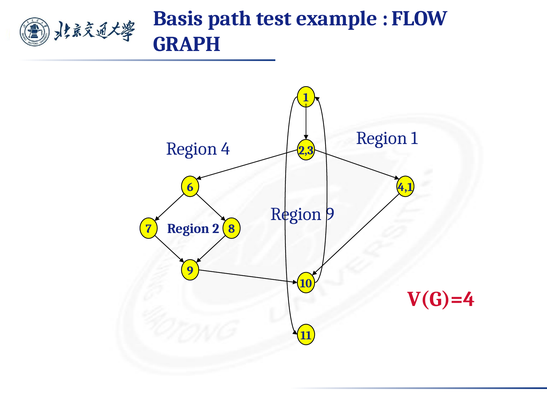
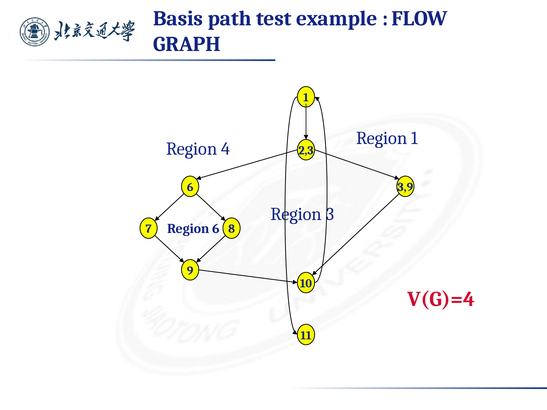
4,1: 4,1 -> 3,9 (405, 187)
Region 9: 9 -> 3 (330, 214)
Region 2: 2 -> 6 (216, 229)
